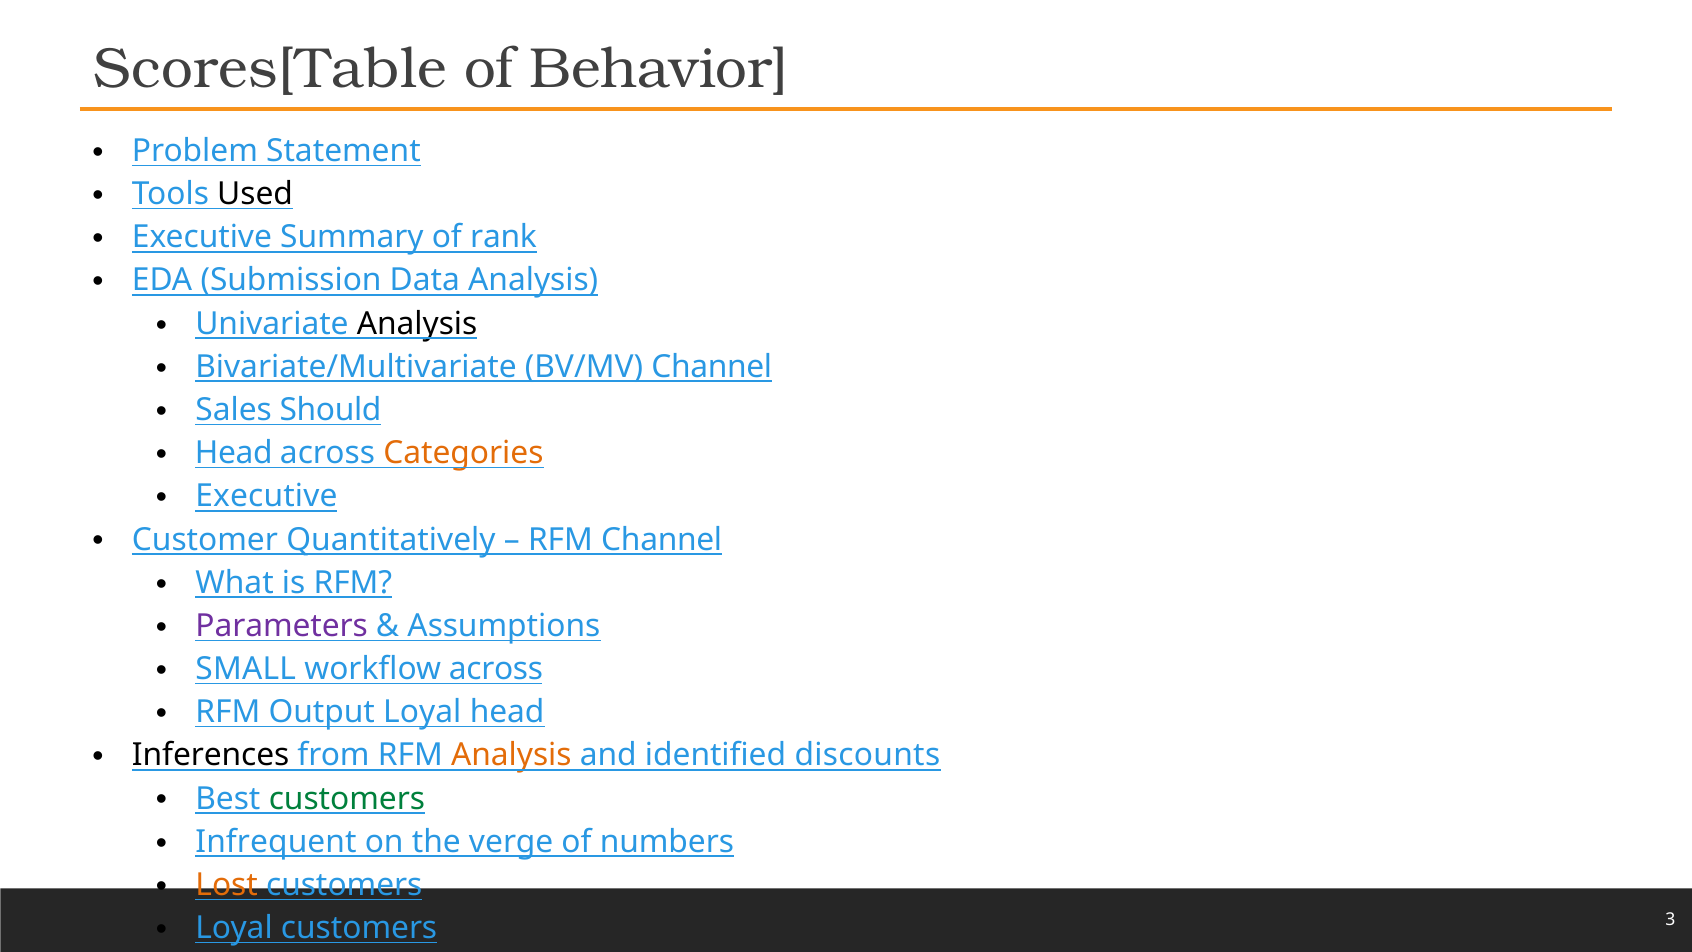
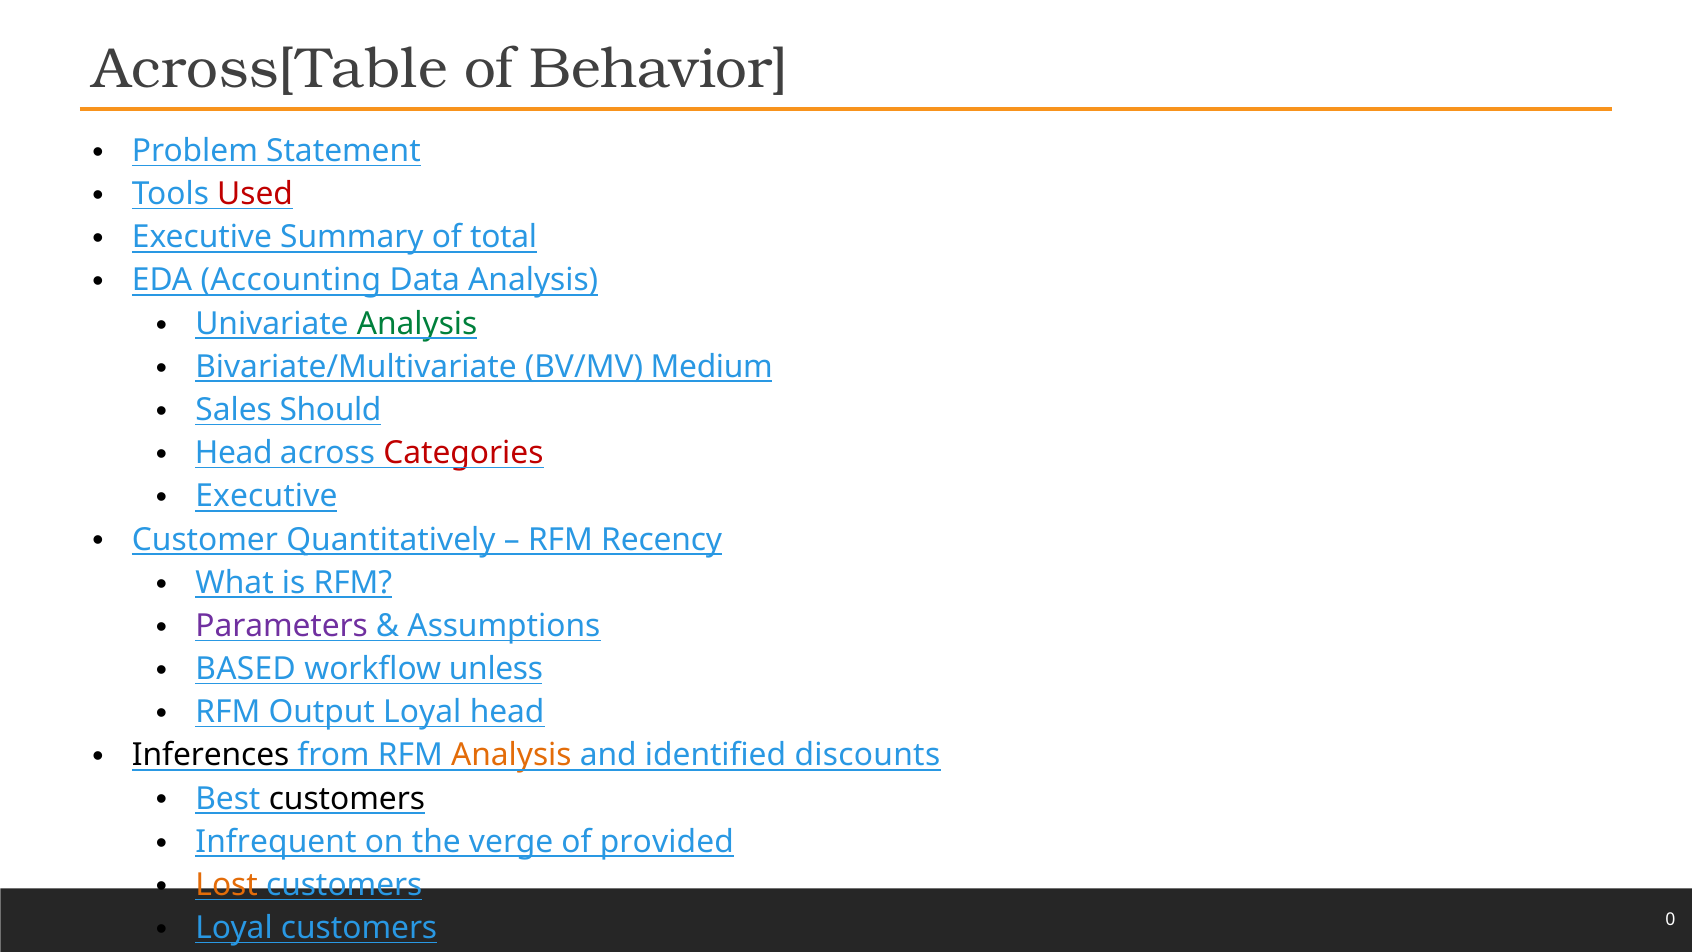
Scores[Table: Scores[Table -> Across[Table (270, 69)
Used colour: black -> red (255, 194)
rank: rank -> total (504, 237)
Submission: Submission -> Accounting (291, 280)
Analysis colour: black -> green (417, 324)
BV/MV Channel: Channel -> Medium (712, 367)
Categories colour: orange -> red (463, 453)
RFM Channel: Channel -> Recency (662, 539)
SMALL: SMALL -> BASED (246, 669)
workflow across: across -> unless (496, 669)
customers colour: green -> black (347, 798)
numbers: numbers -> provided (667, 842)
3: 3 -> 0 (1670, 920)
